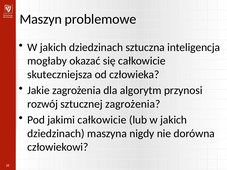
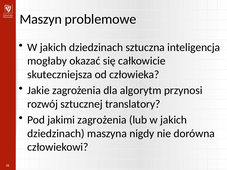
sztucznej zagrożenia: zagrożenia -> translatory (133, 104)
jakimi całkowicie: całkowicie -> zagrożenia (102, 120)
